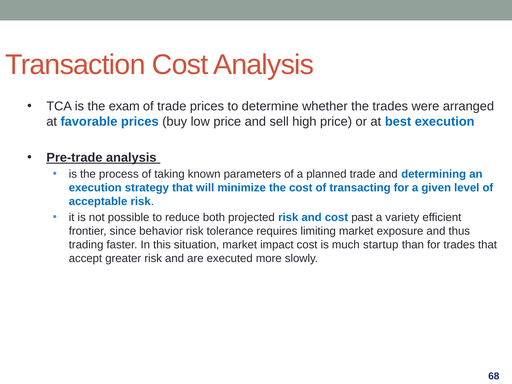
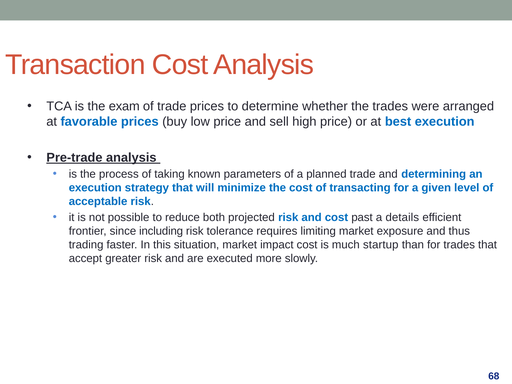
variety: variety -> details (402, 217)
behavior: behavior -> including (161, 231)
